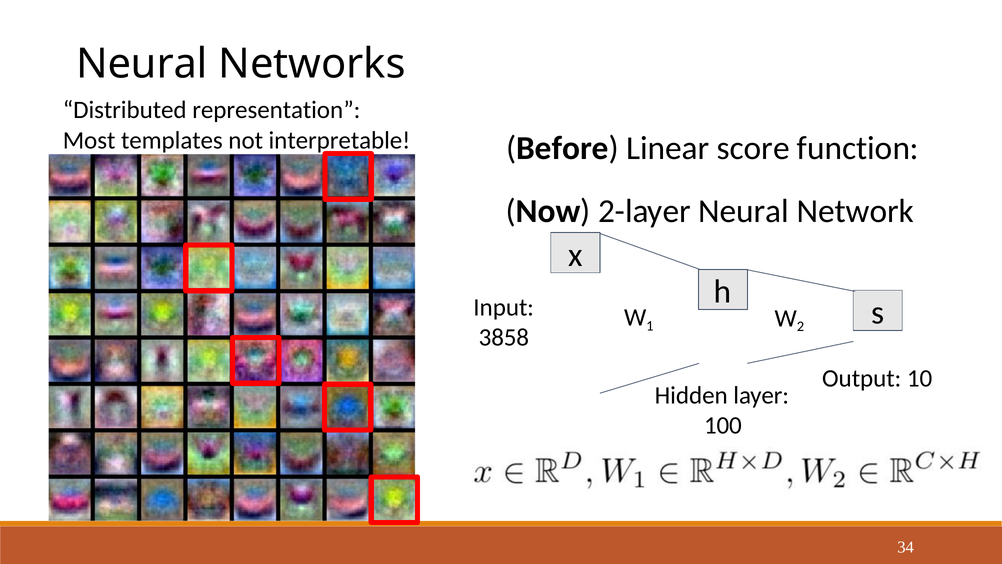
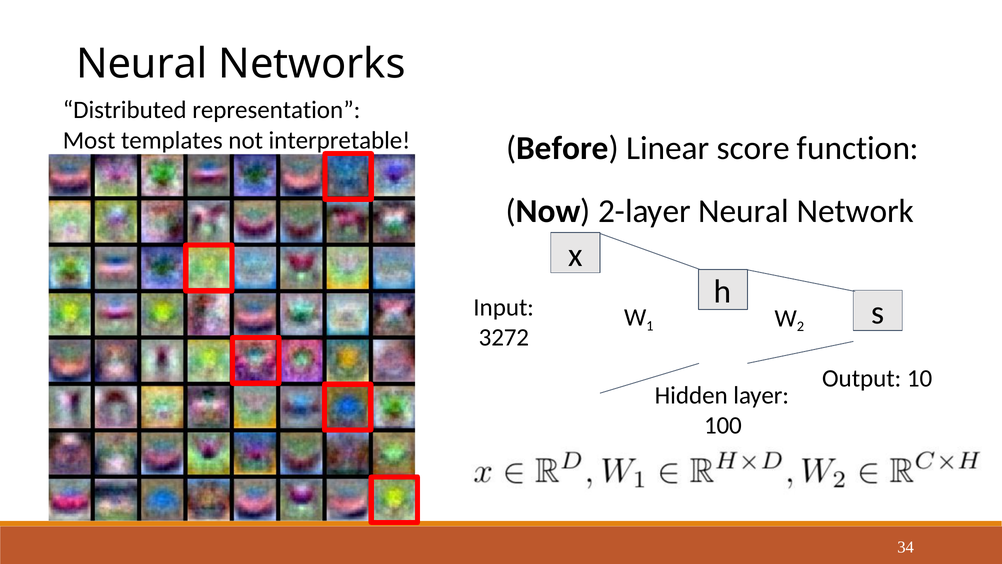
3858: 3858 -> 3272 (504, 337)
